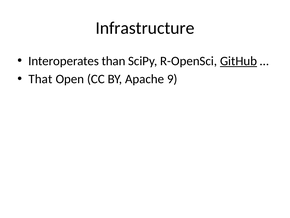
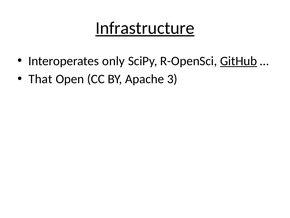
Infrastructure underline: none -> present (145, 28)
than: than -> only (113, 61)
9: 9 -> 3 (172, 79)
